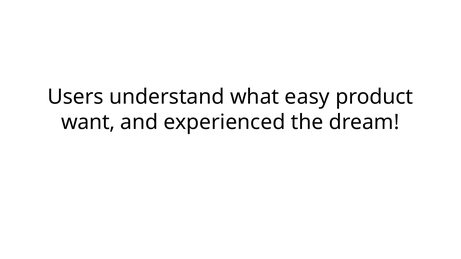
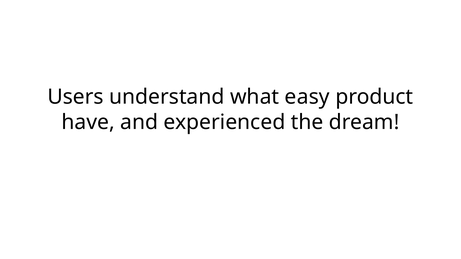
want: want -> have (88, 122)
